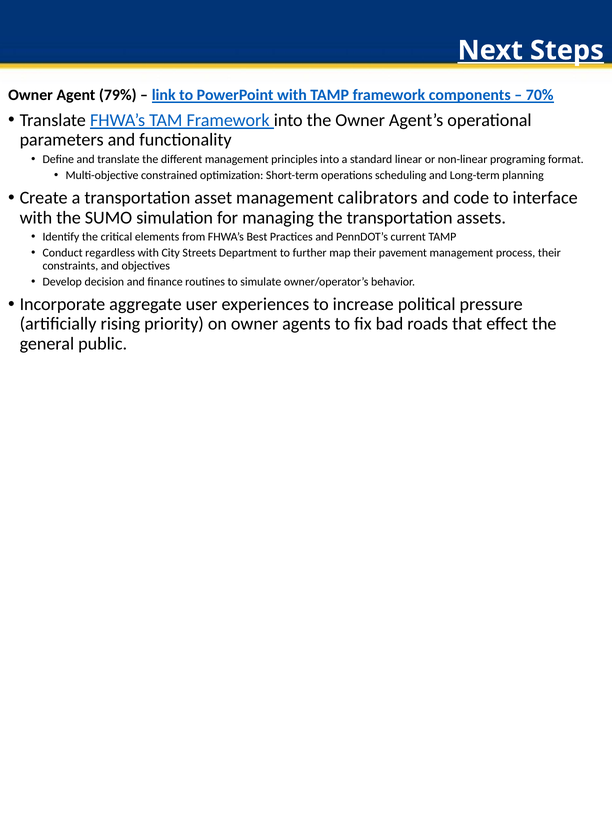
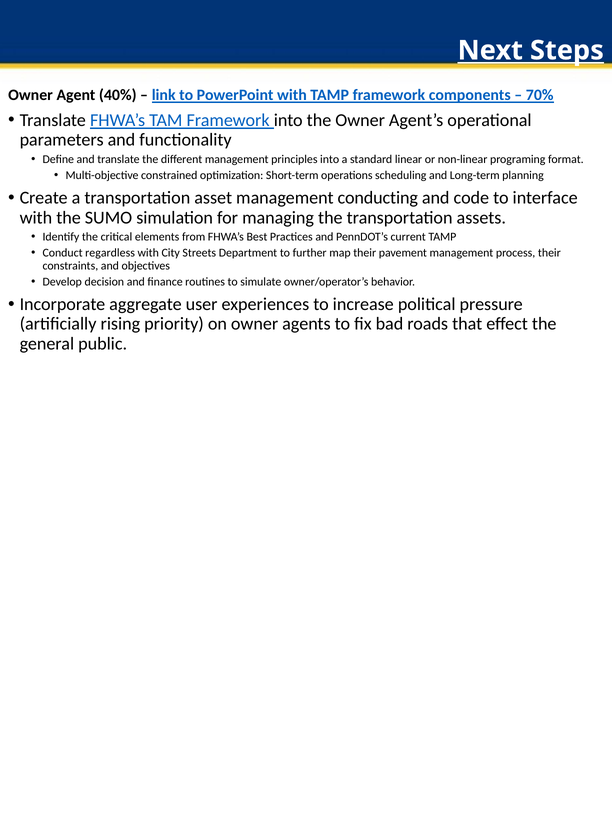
79%: 79% -> 40% (118, 95)
calibrators: calibrators -> conducting (378, 198)
